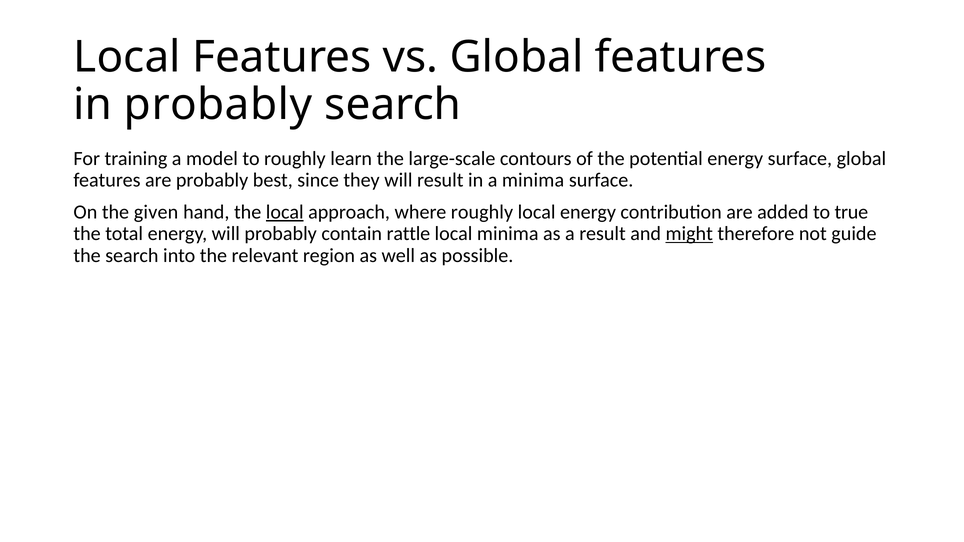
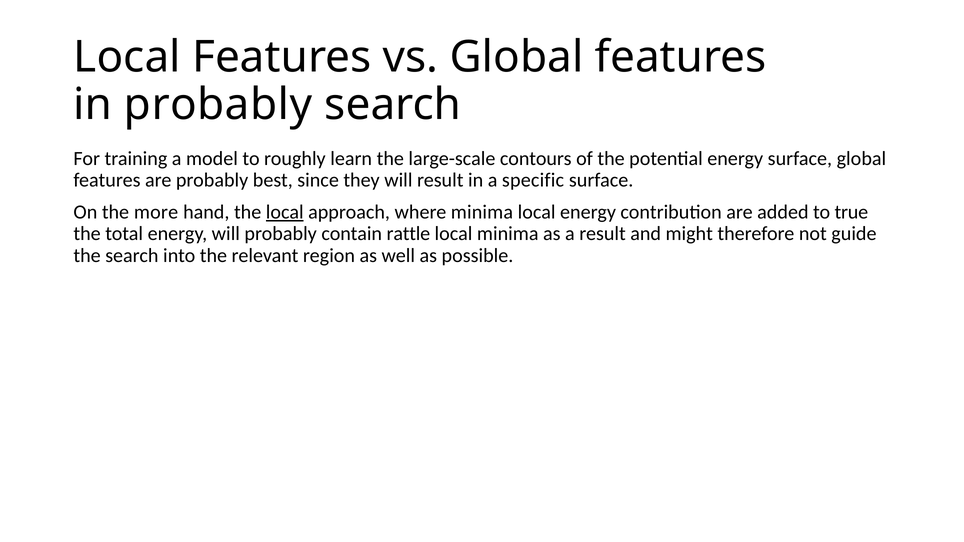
a minima: minima -> specific (533, 180)
given: given -> more (156, 212)
where roughly: roughly -> minima (482, 212)
might underline: present -> none (689, 234)
